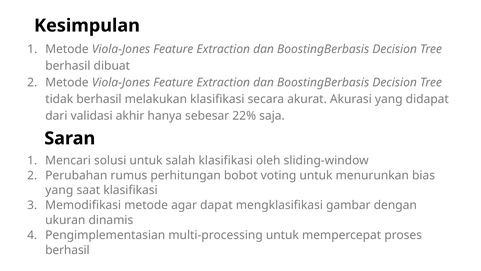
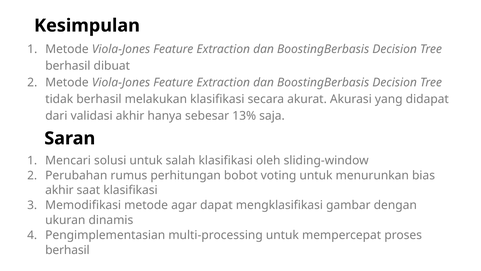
22%: 22% -> 13% (244, 116)
yang: yang -> akhir (59, 190)
